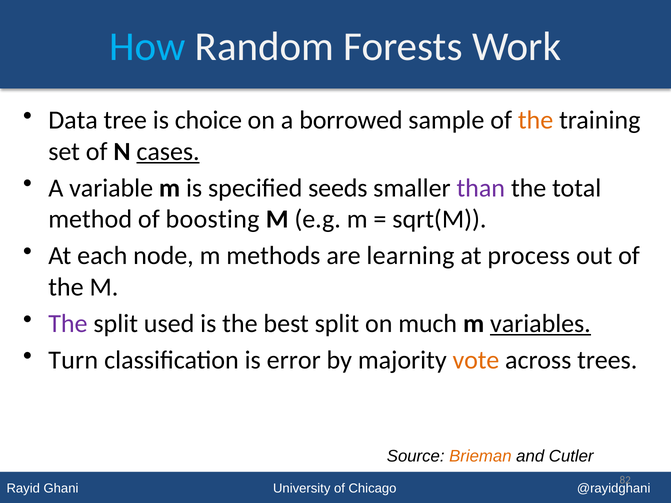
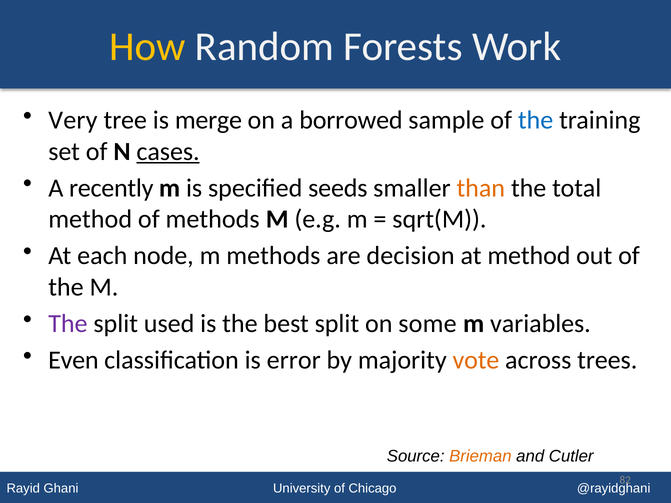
How colour: light blue -> yellow (147, 47)
Data: Data -> Very (73, 120)
choice: choice -> merge (208, 120)
the colour: orange -> blue (536, 120)
variable: variable -> recently (111, 188)
than colour: purple -> orange (481, 188)
of boosting: boosting -> methods (213, 219)
learning: learning -> decision (411, 256)
at process: process -> method (529, 256)
much: much -> some (427, 324)
variables underline: present -> none (540, 324)
Turn: Turn -> Even (73, 360)
